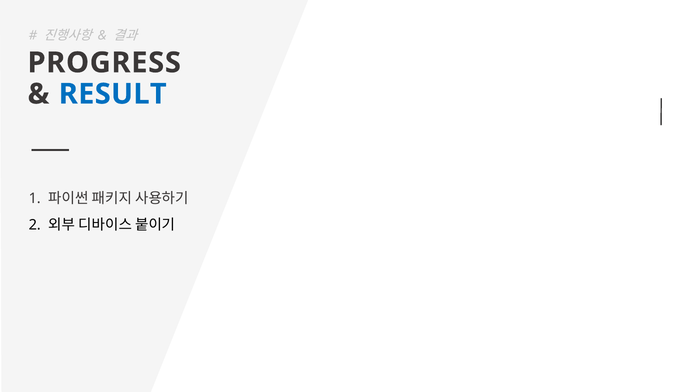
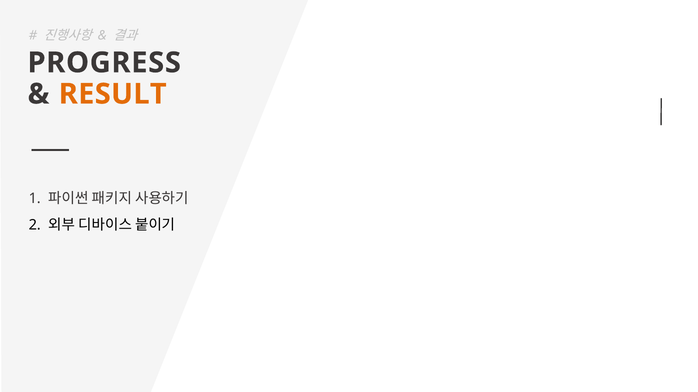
RESULT colour: blue -> orange (113, 94)
